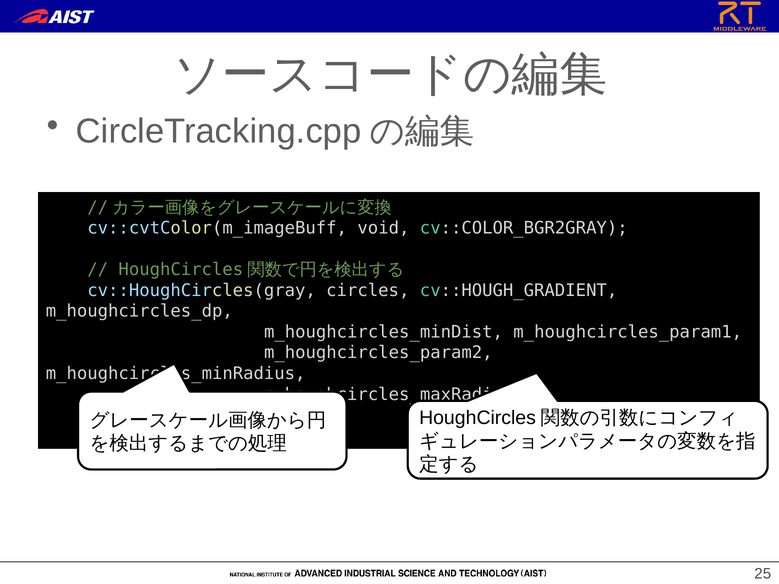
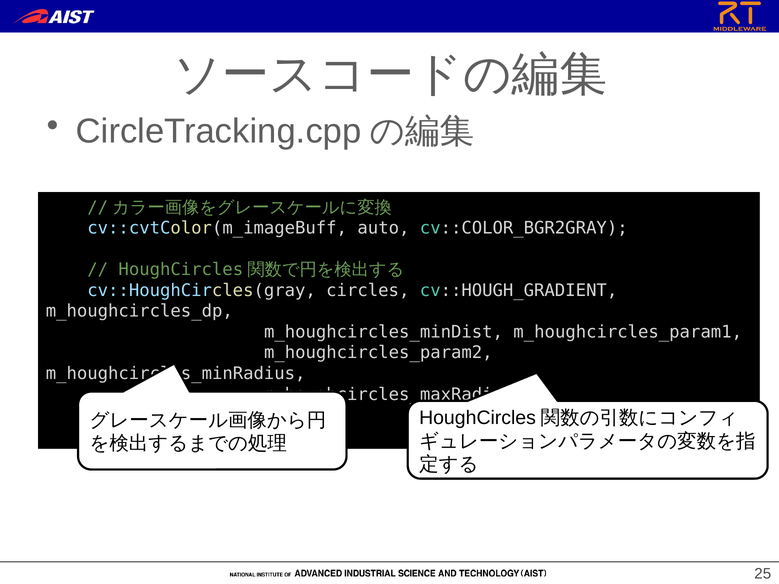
void: void -> auto (383, 228)
